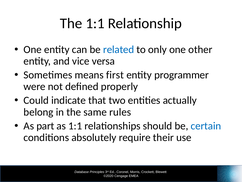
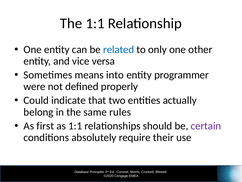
first: first -> into (115, 75)
part: part -> first (45, 126)
certain colour: blue -> purple (206, 126)
